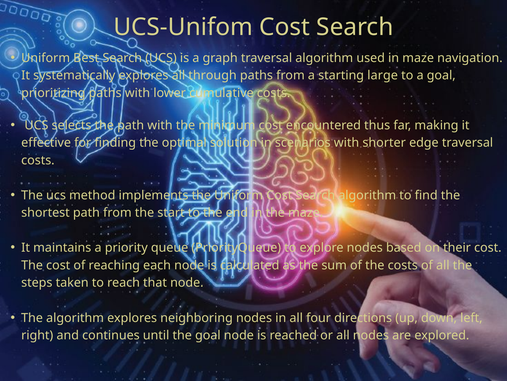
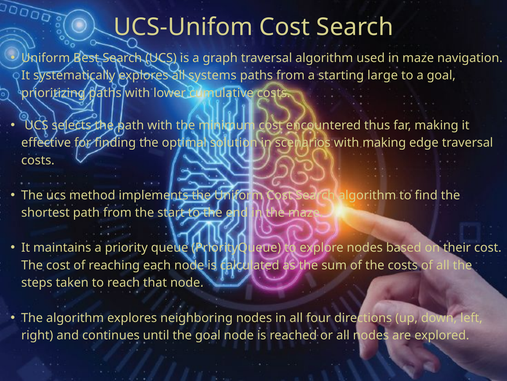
through: through -> systems (212, 75)
with shorter: shorter -> making (384, 142)
